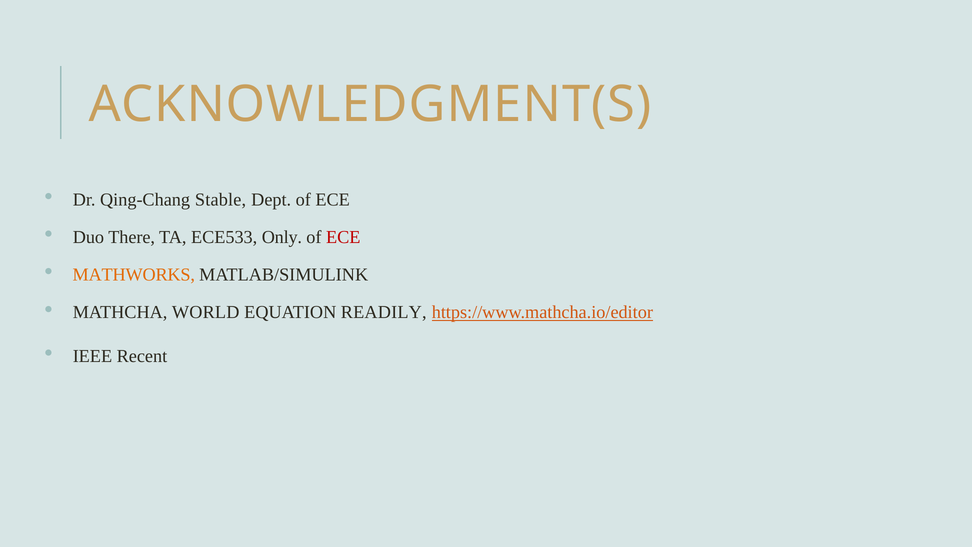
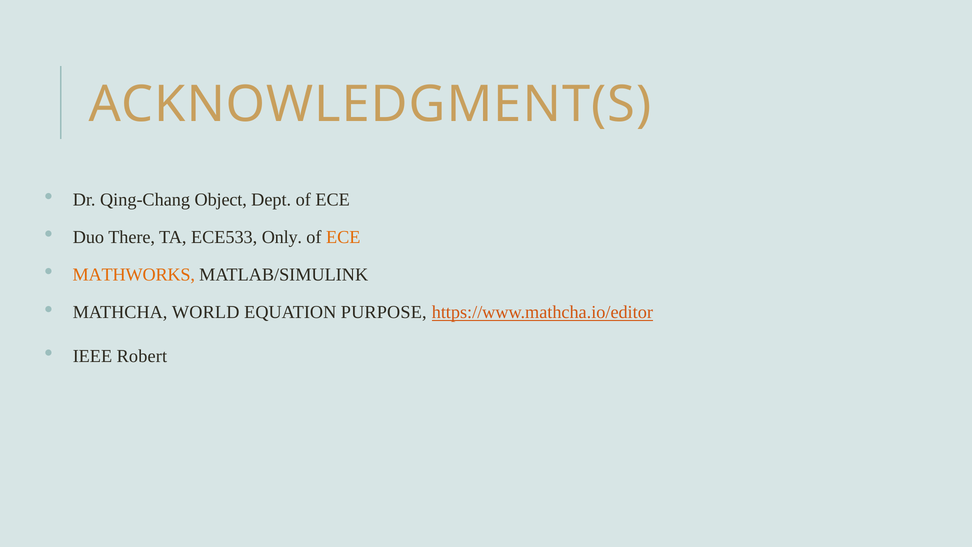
Stable: Stable -> Object (221, 200)
ECE colour: red -> orange (343, 237)
READILY: READILY -> PURPOSE (384, 312)
Recent: Recent -> Robert (142, 356)
